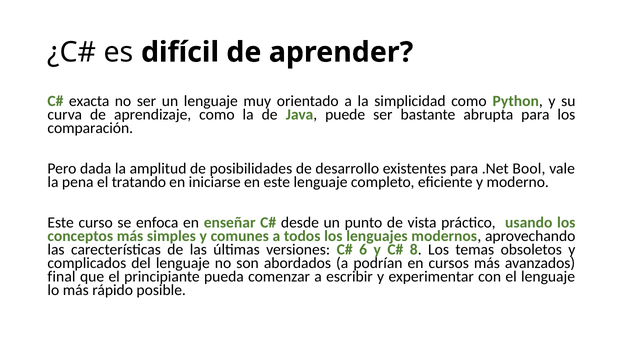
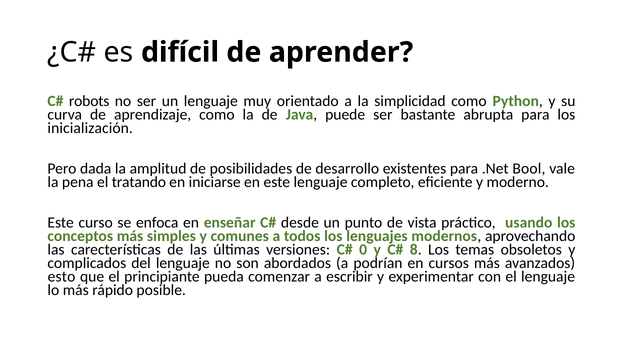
exacta: exacta -> robots (89, 101)
comparación: comparación -> inicialización (90, 128)
6: 6 -> 0 (363, 250)
final: final -> esto (62, 277)
